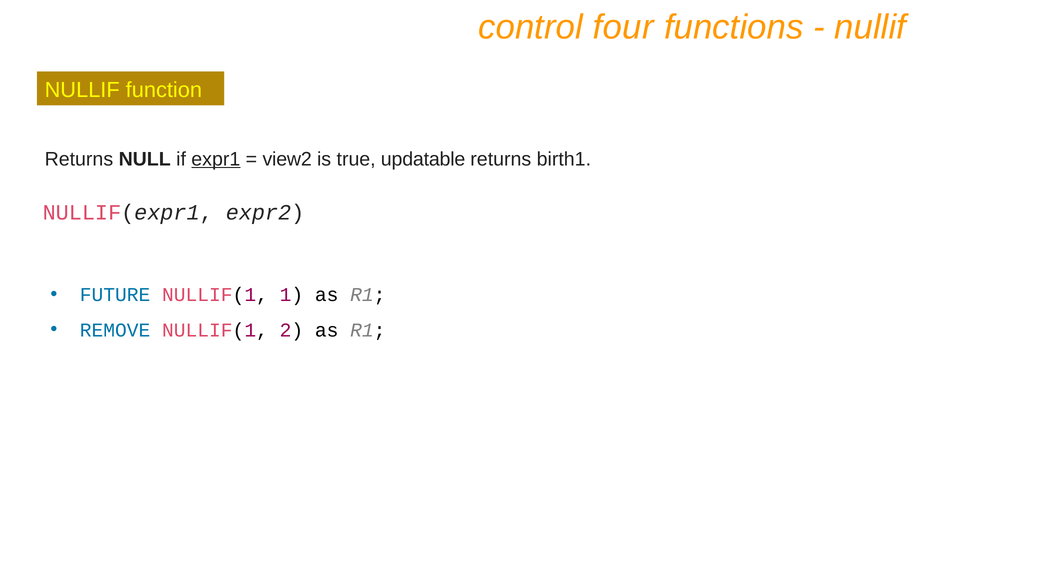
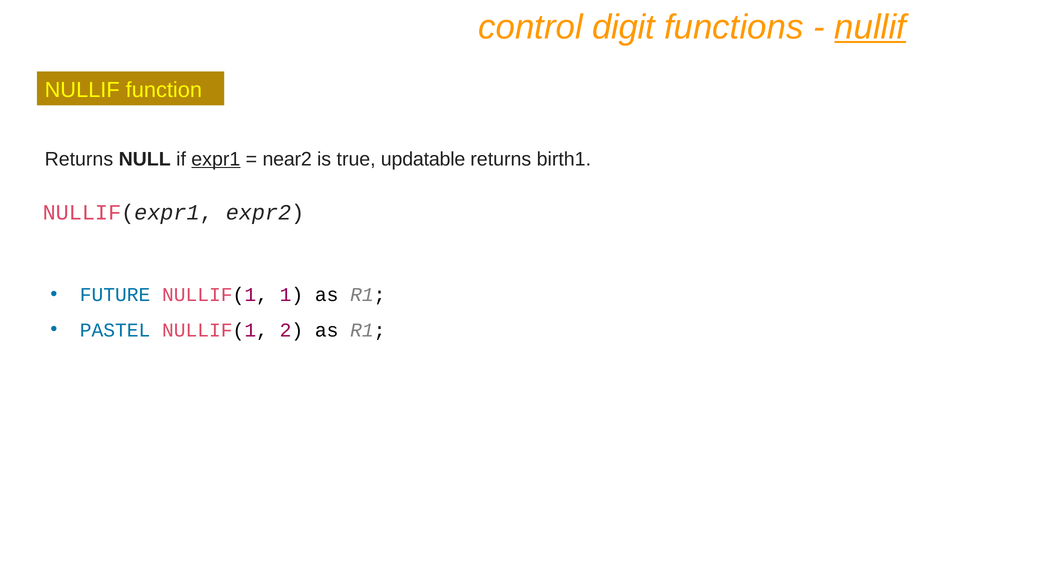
four: four -> digit (624, 27)
nullif underline: none -> present (870, 27)
view2: view2 -> near2 (287, 159)
REMOVE: REMOVE -> PASTEL (115, 330)
